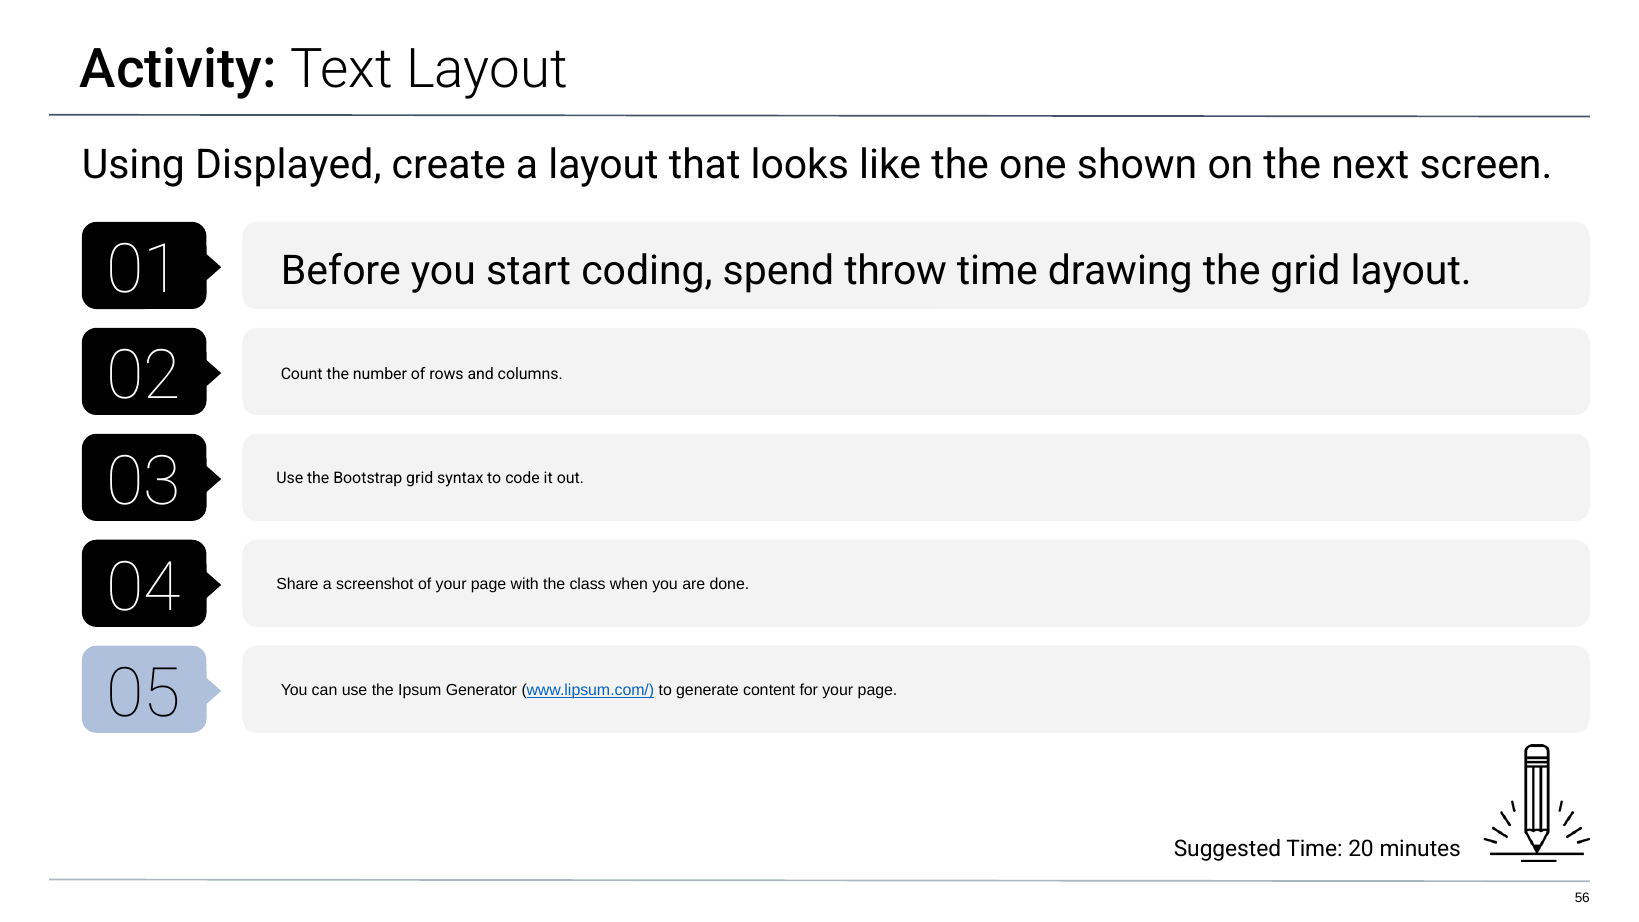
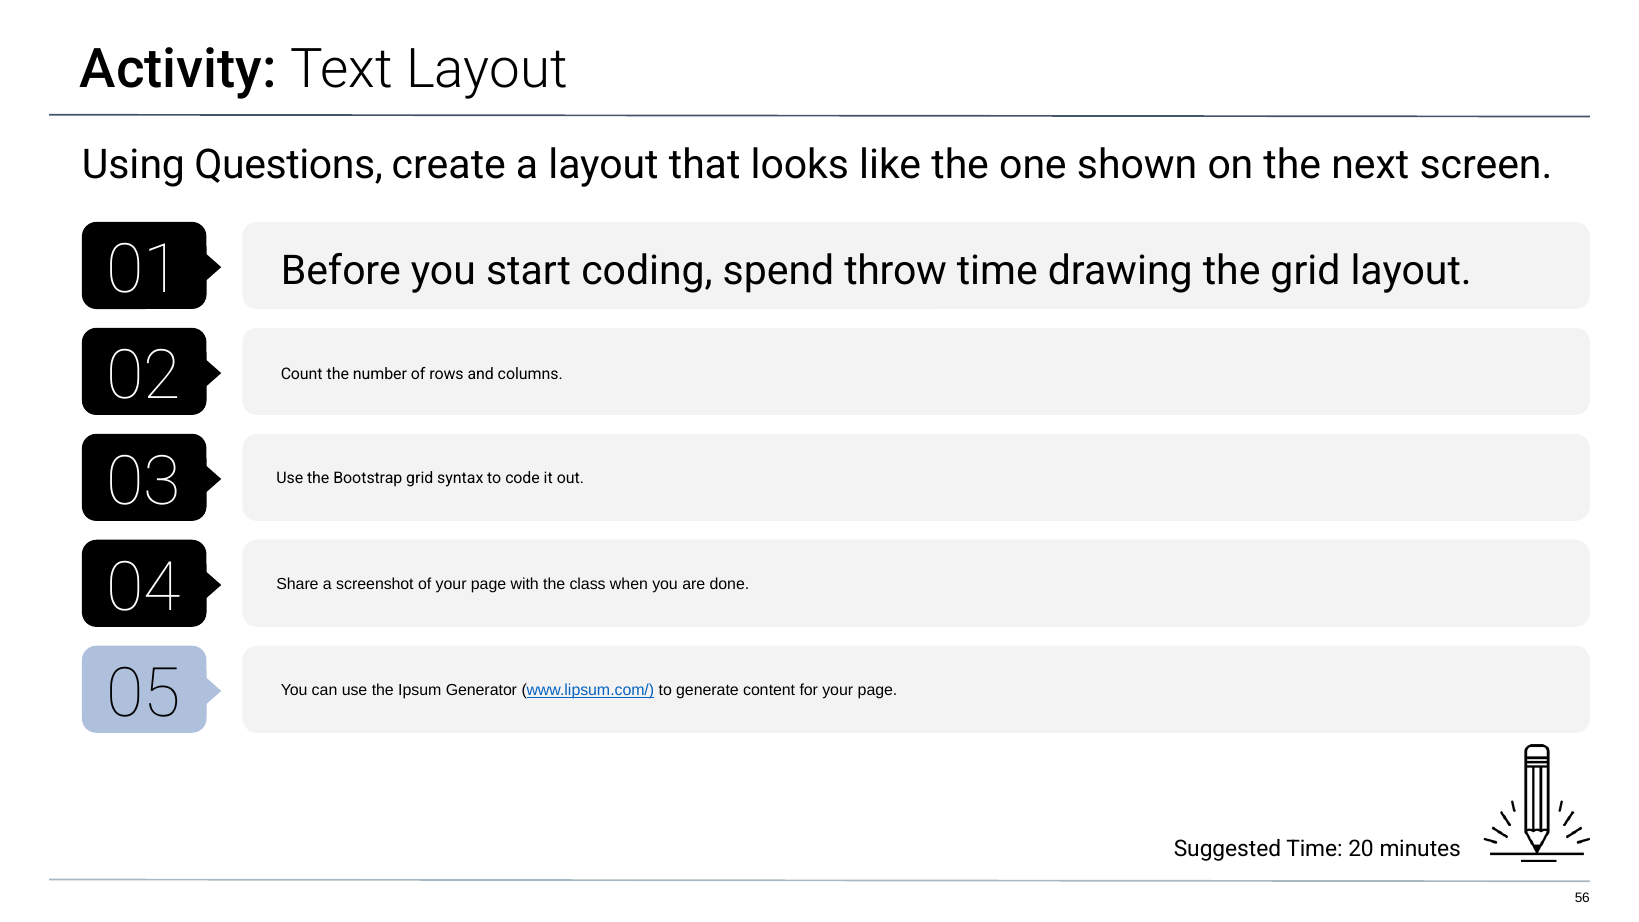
Displayed: Displayed -> Questions (289, 165)
